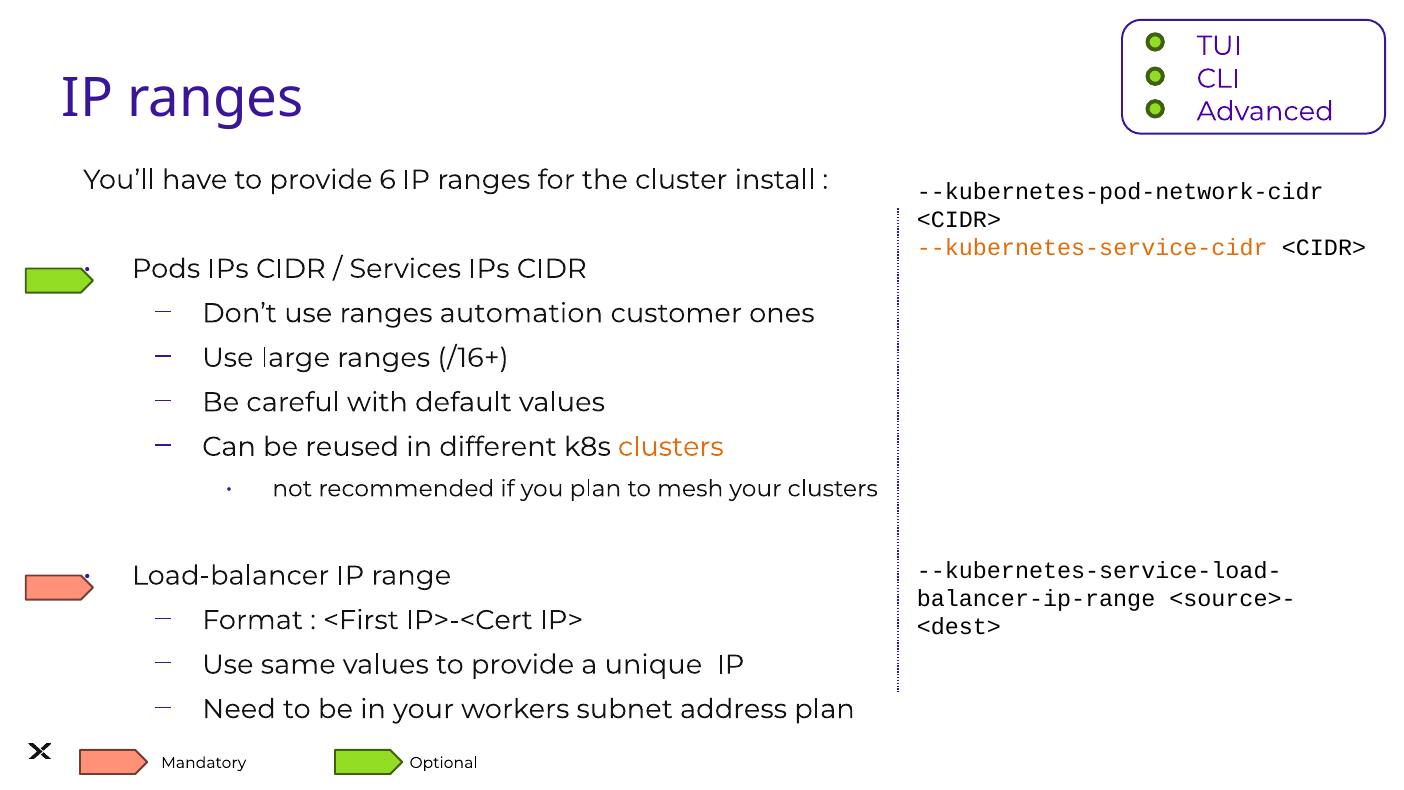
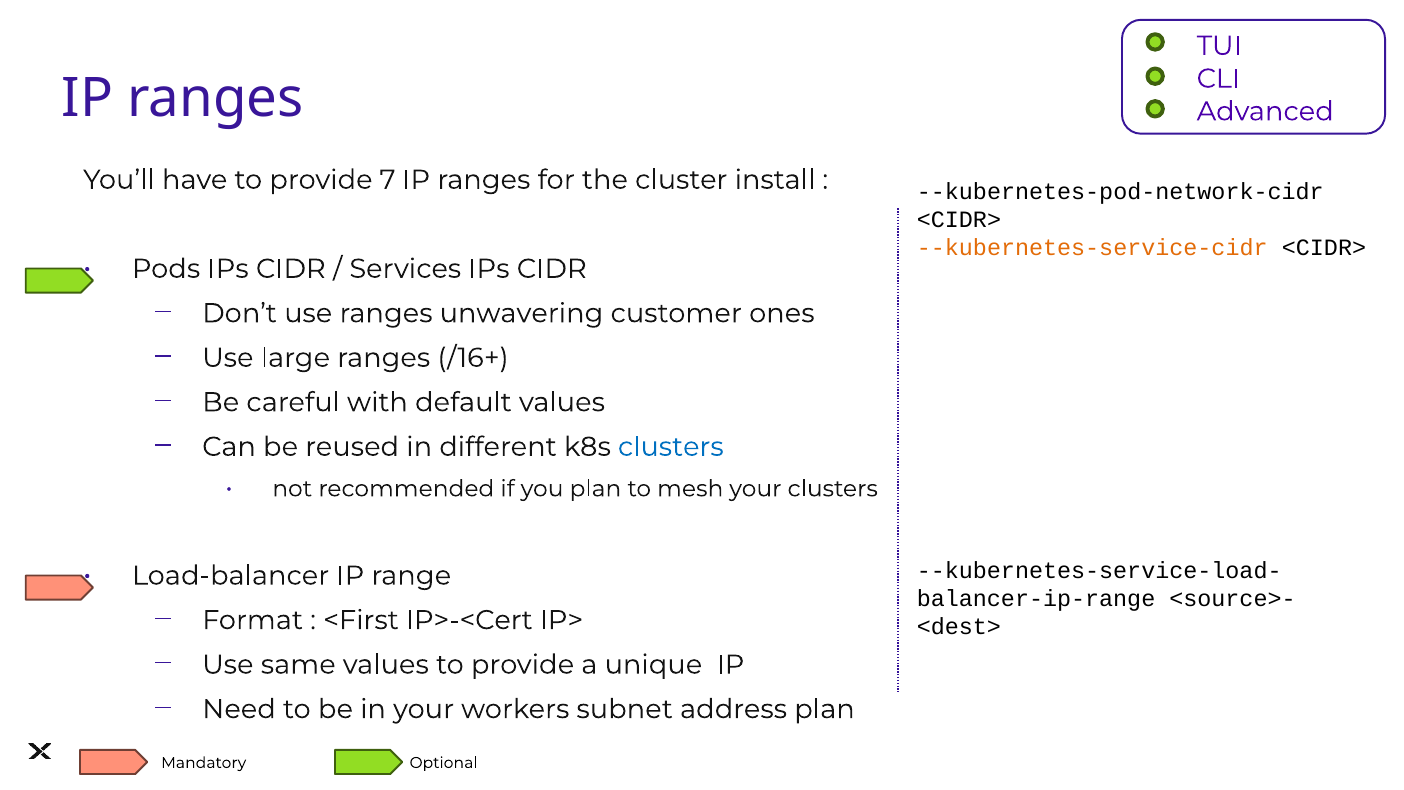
6: 6 -> 7 (388, 180)
automation: automation -> unwavering (521, 313)
clusters colour: orange -> blue (671, 447)
